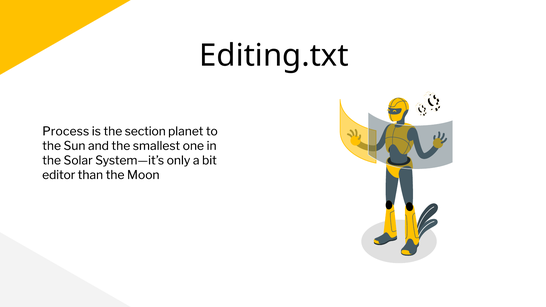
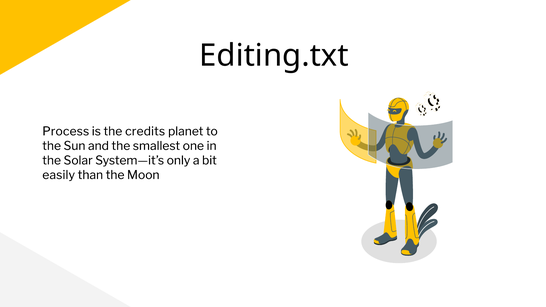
section: section -> credits (145, 131)
editor: editor -> easily (59, 175)
